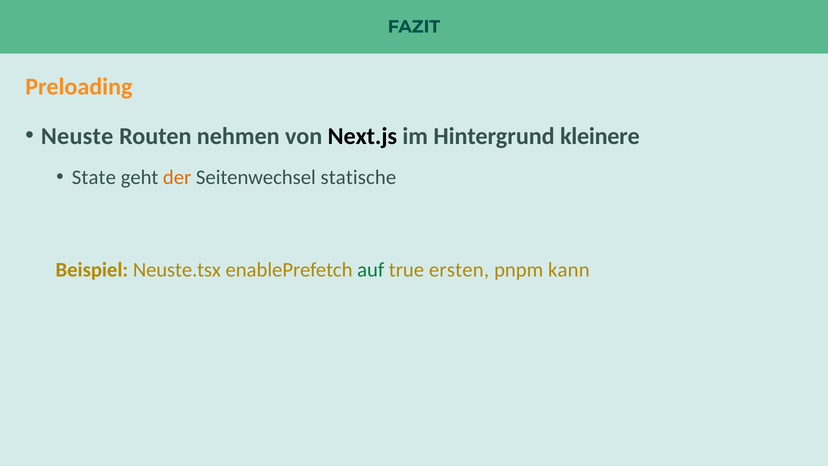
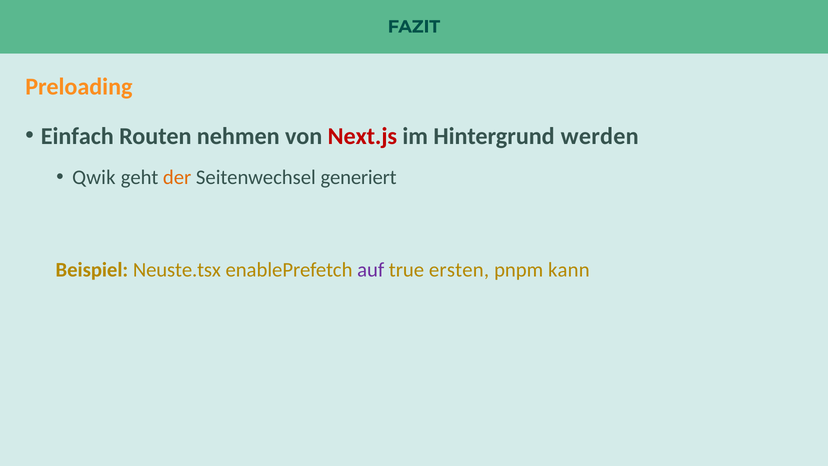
Neuste: Neuste -> Einfach (77, 136)
Next.js colour: black -> red (362, 136)
kleinere: kleinere -> werden (600, 136)
State: State -> Qwik (94, 177)
statische: statische -> generiert (359, 177)
auf colour: green -> purple (371, 270)
